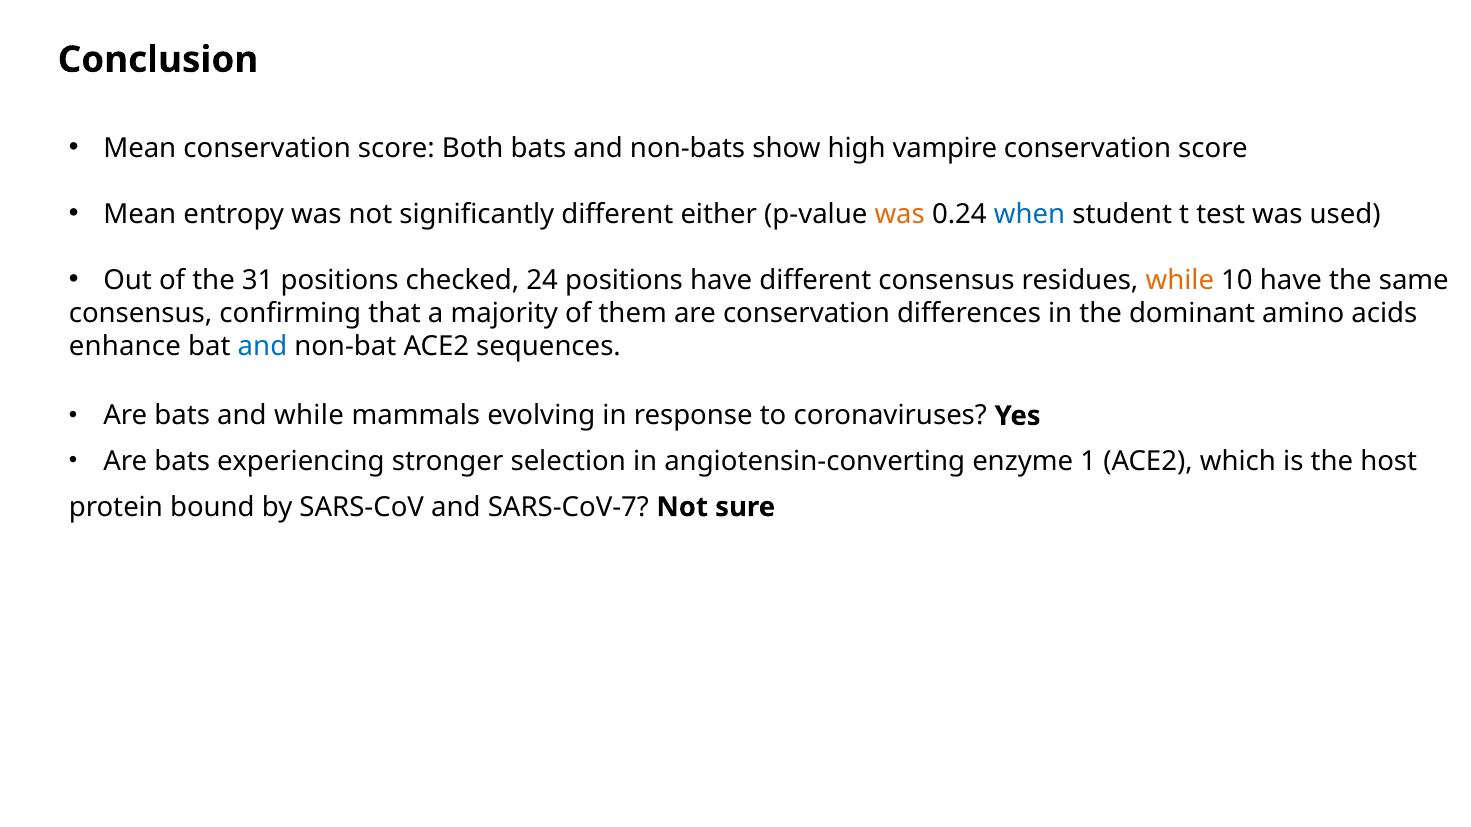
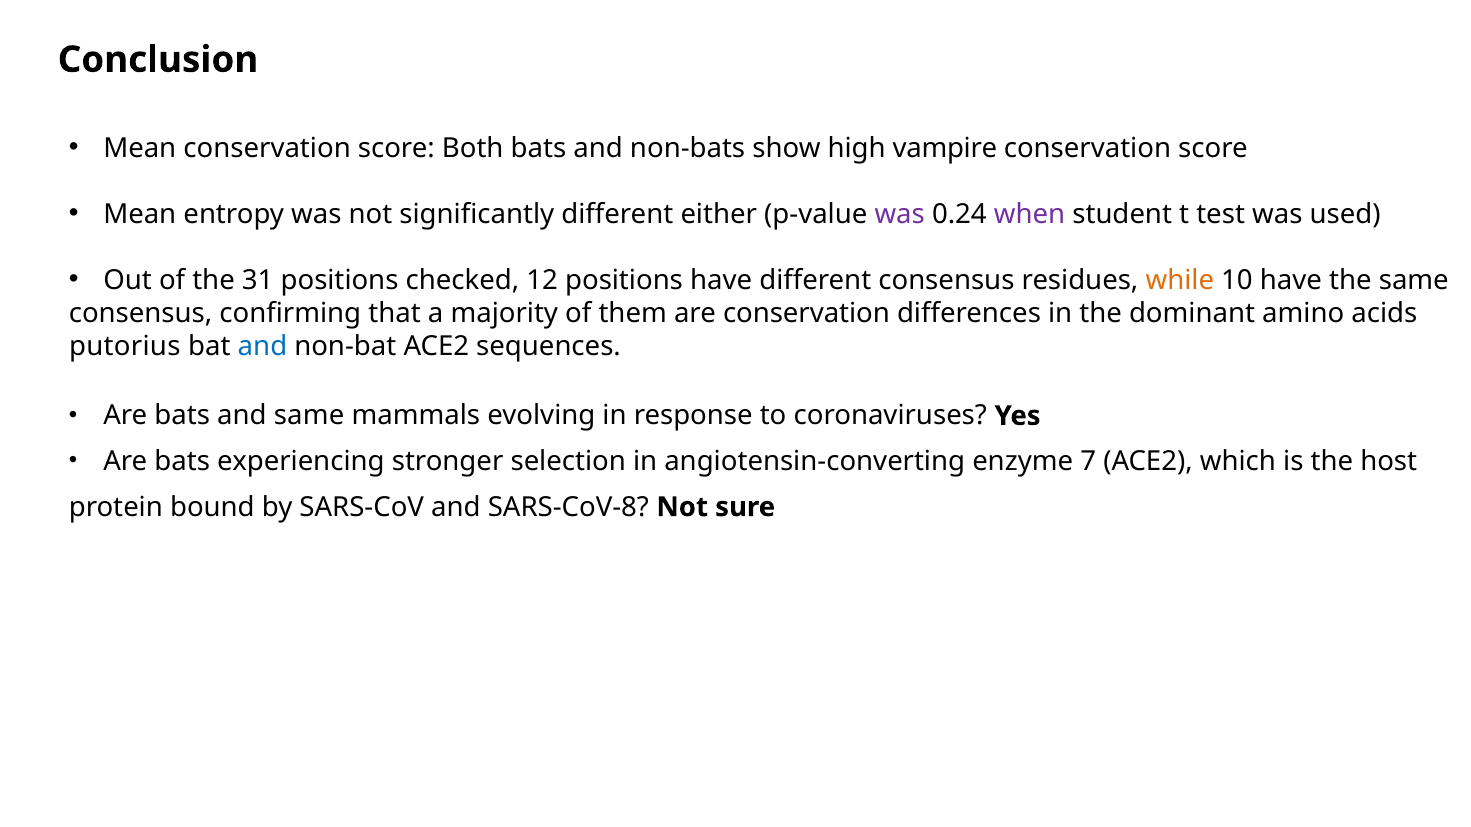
was colour: orange -> purple (900, 214)
when colour: blue -> purple (1030, 214)
24: 24 -> 12 (542, 280)
enhance: enhance -> putorius (125, 347)
and while: while -> same (309, 416)
1: 1 -> 7 (1088, 462)
SARS-CoV-7: SARS-CoV-7 -> SARS-CoV-8 (568, 507)
